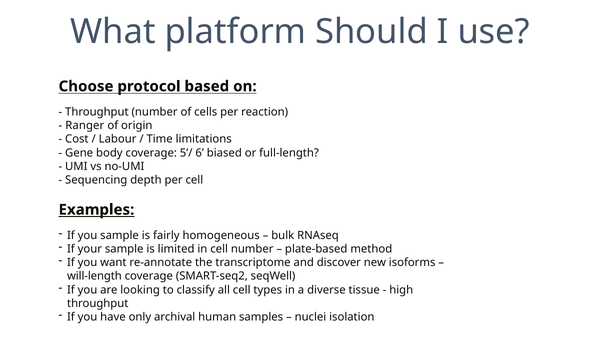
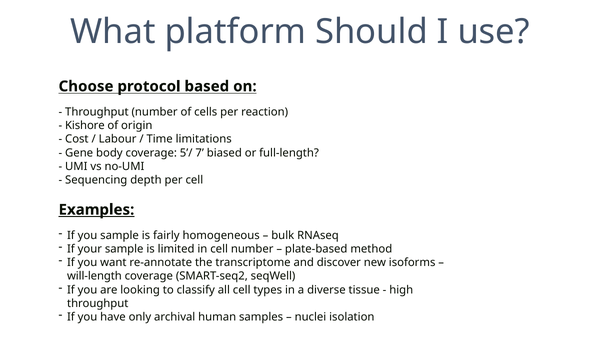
Ranger: Ranger -> Kishore (85, 126)
6: 6 -> 7 (200, 153)
